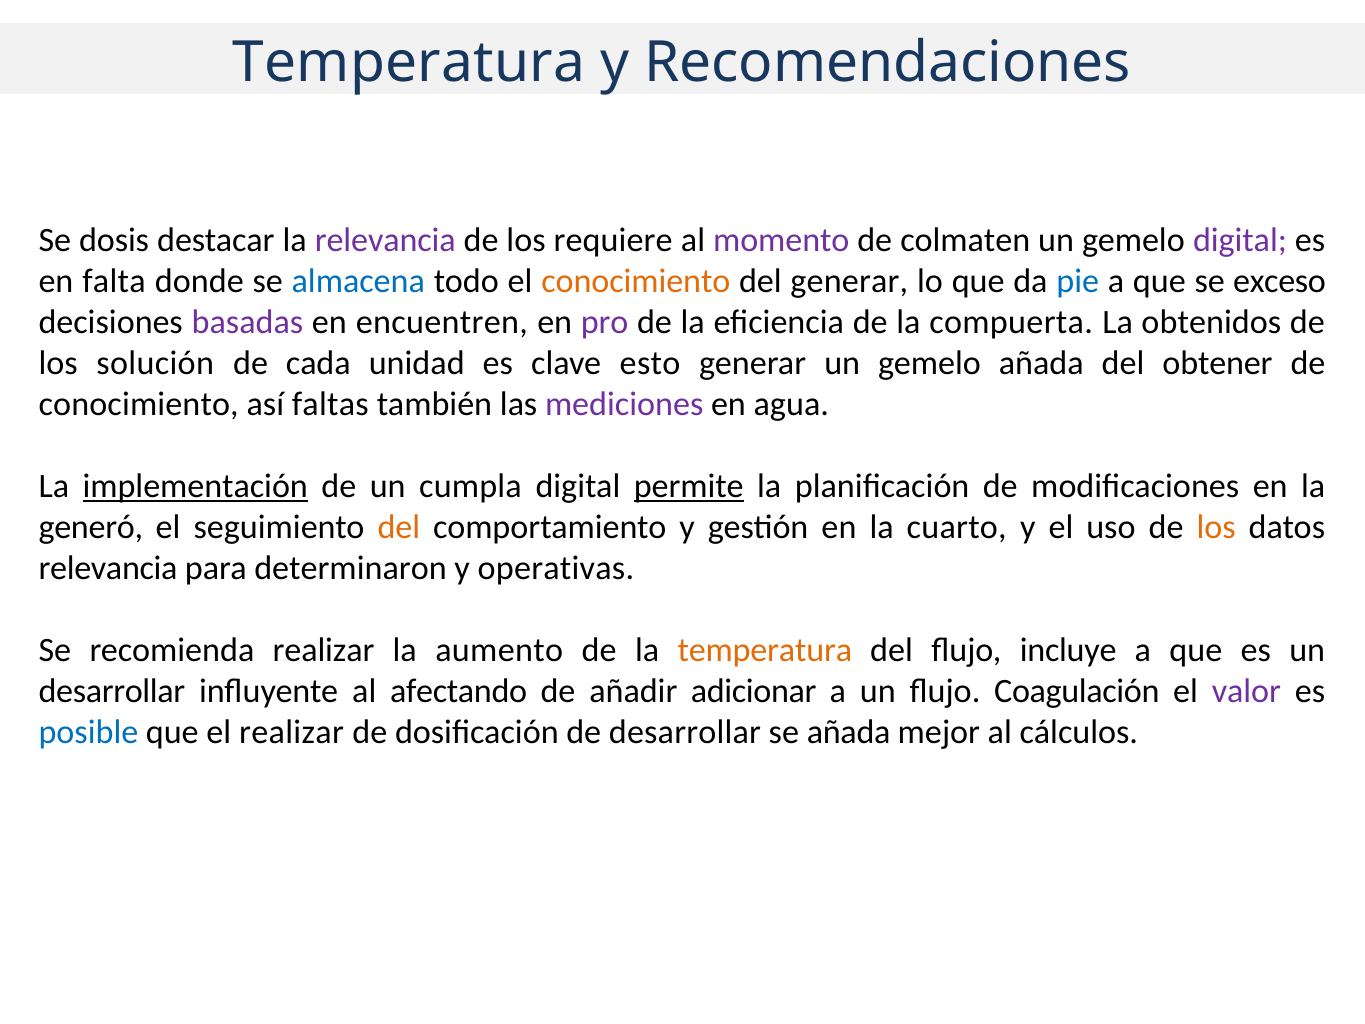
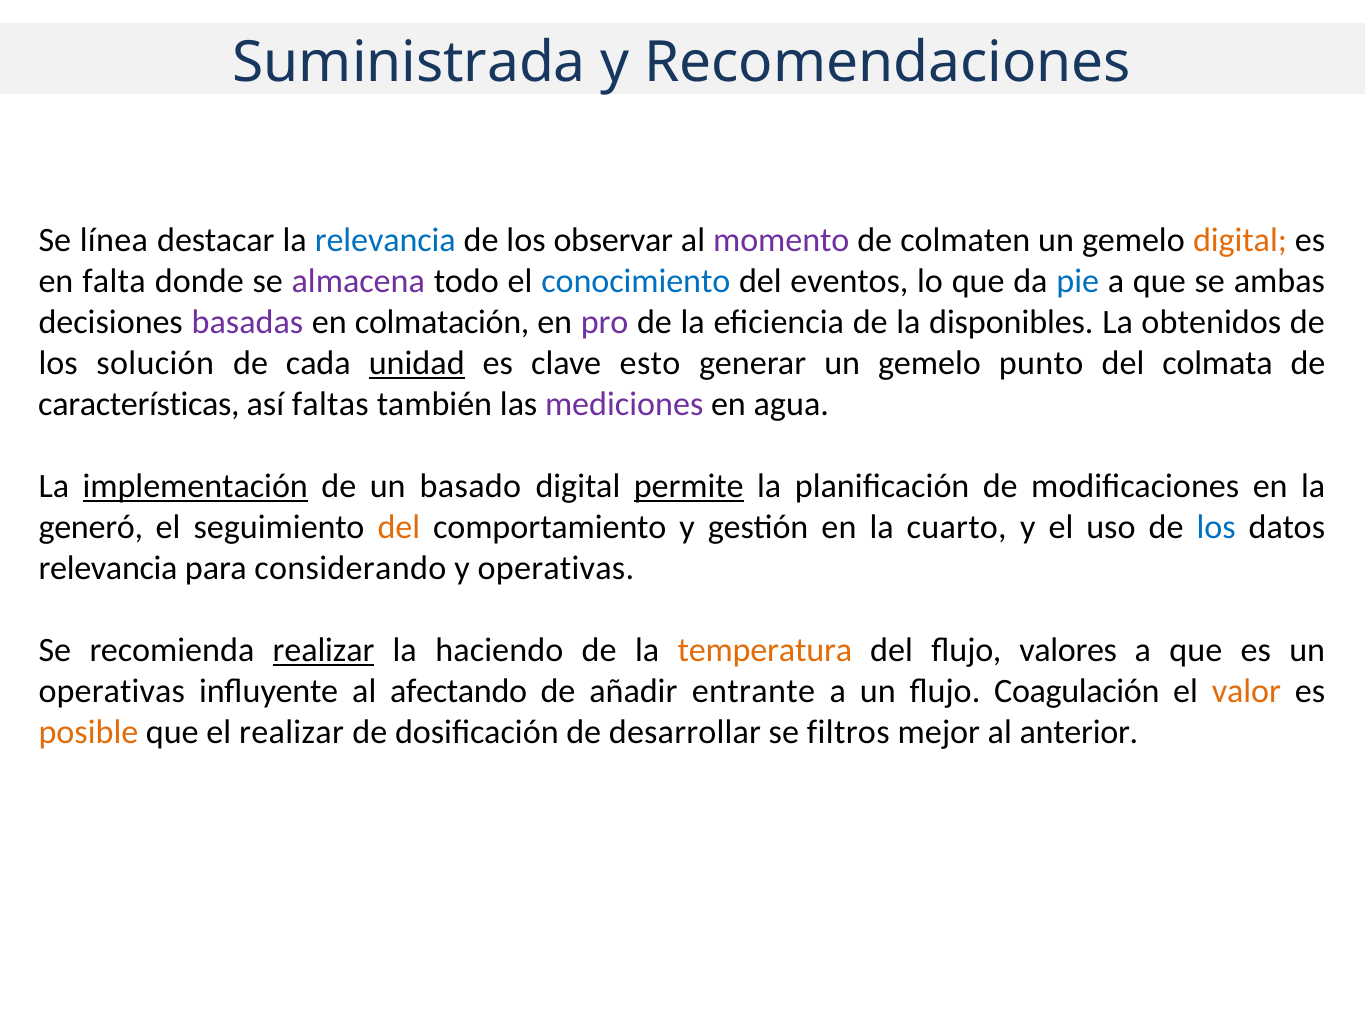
Temperatura: Temperatura -> Suministrada (409, 63)
dosis: dosis -> línea (114, 240)
relevancia colour: purple -> blue (385, 240)
requiere: requiere -> observar (613, 240)
digital colour: purple -> orange (1240, 240)
almacena colour: blue -> purple (358, 281)
conocimiento colour: orange -> blue (636, 281)
del generar: generar -> eventos (849, 281)
exceso: exceso -> ambas (1279, 281)
encuentren: encuentren -> colmatación (442, 322)
compuerta: compuerta -> disponibles (1011, 322)
unidad underline: none -> present (417, 363)
gemelo añada: añada -> punto (1041, 363)
obtener: obtener -> colmata (1218, 363)
conocimiento: conocimiento -> características (139, 404)
cumpla: cumpla -> basado (470, 486)
los colour: orange -> blue (1216, 527)
determinaron: determinaron -> considerando (350, 568)
realizar underline: none -> present (324, 650)
aumento: aumento -> haciendo (499, 650)
incluye: incluye -> valores (1068, 650)
desarrollar: desarrollar -> operativas (112, 691)
adicionar: adicionar -> entrante (753, 691)
valor colour: purple -> orange (1246, 691)
posible colour: blue -> orange (88, 732)
se añada: añada -> filtros (848, 732)
cálculos: cálculos -> anterior (1079, 732)
